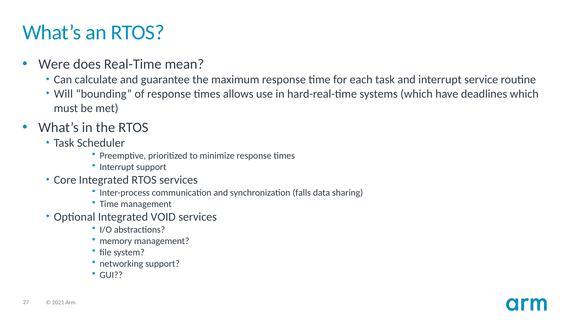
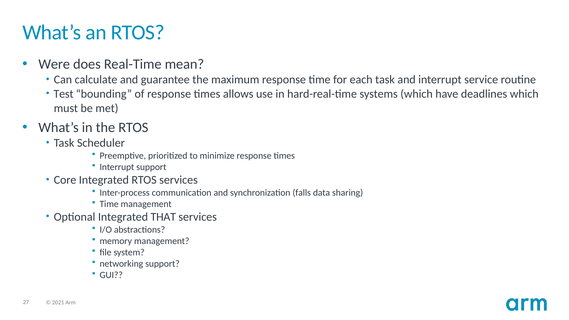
Will: Will -> Test (64, 94)
VOID: VOID -> THAT (163, 217)
